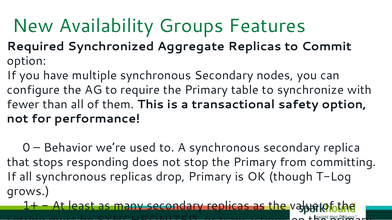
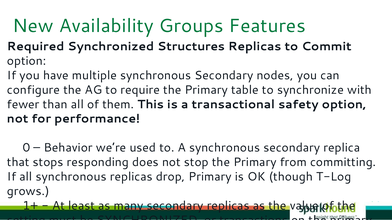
Aggregate: Aggregate -> Structures (191, 46)
